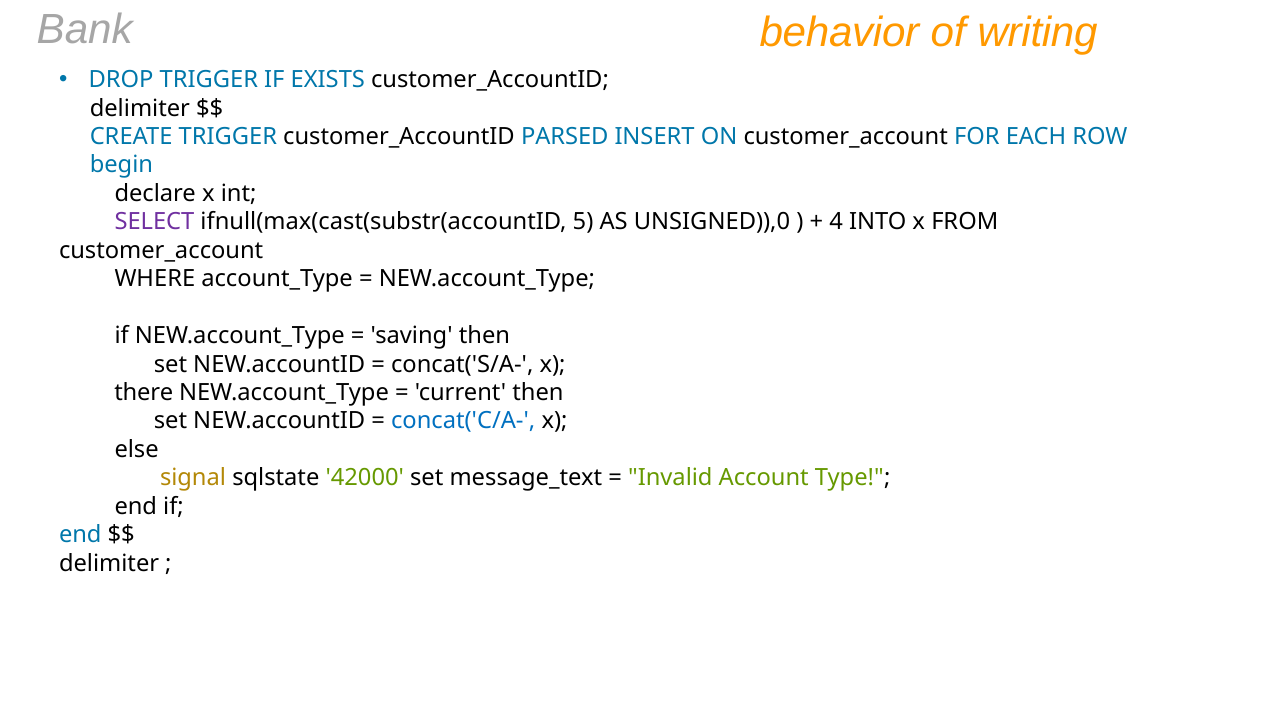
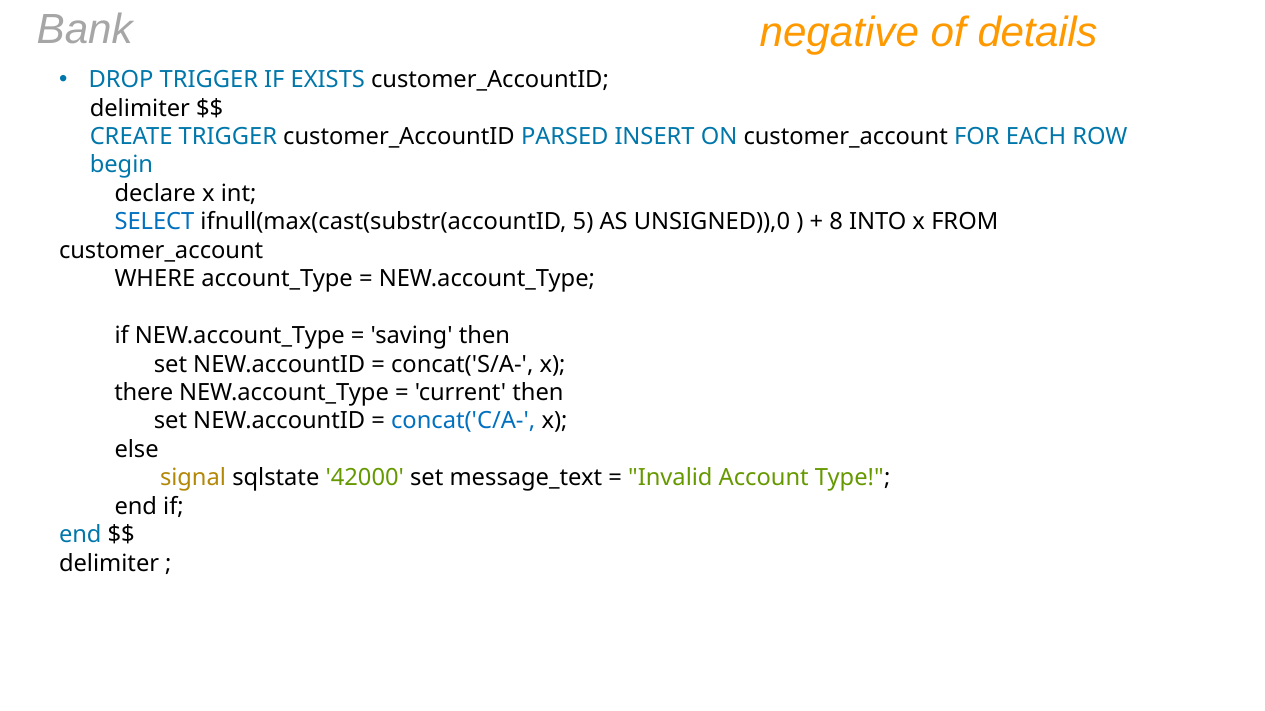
behavior: behavior -> negative (839, 33)
writing: writing -> details (1038, 33)
SELECT colour: purple -> blue (154, 222)
4: 4 -> 8 (836, 222)
